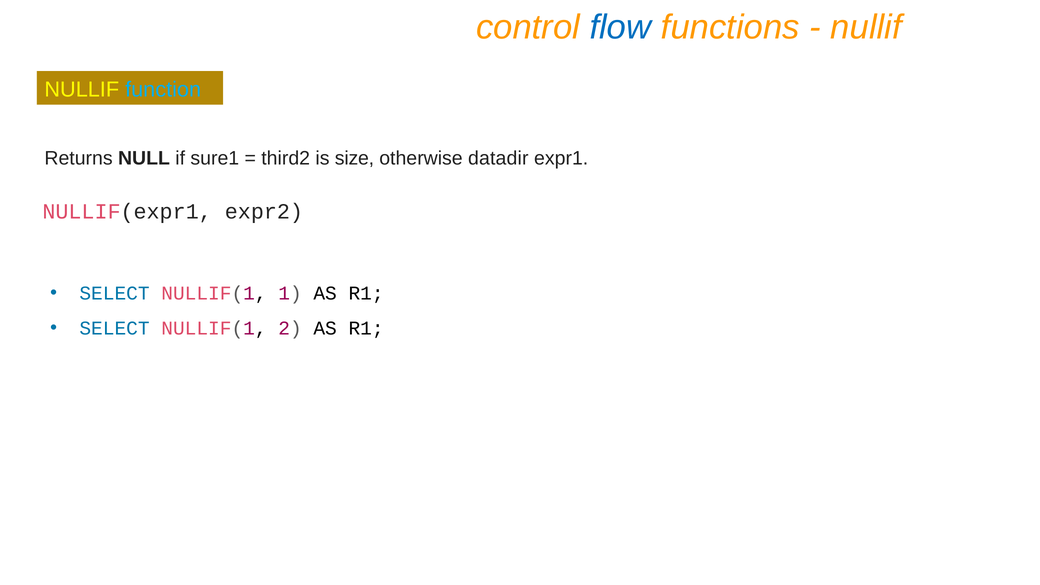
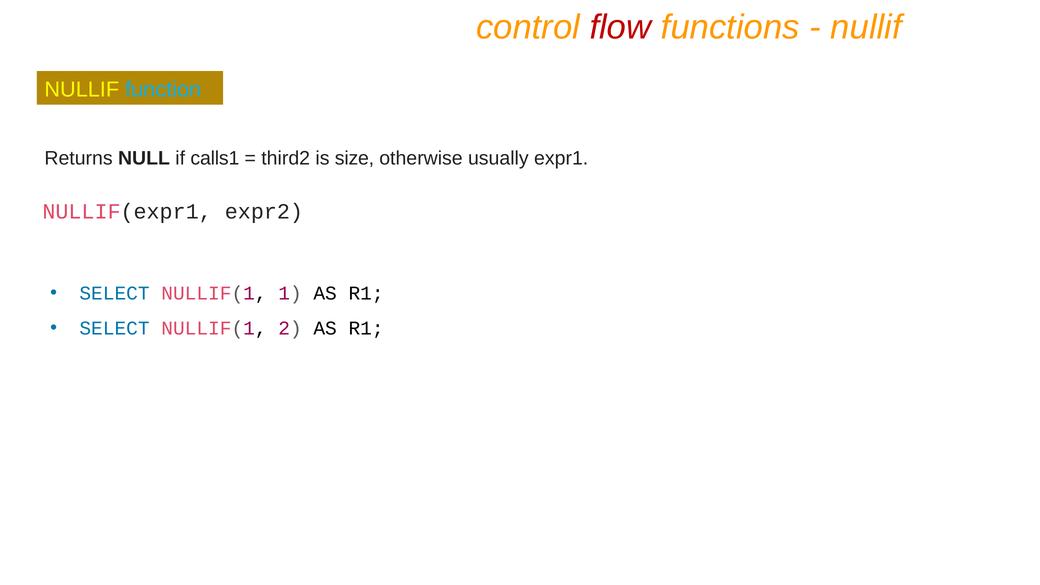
flow colour: blue -> red (620, 27)
sure1: sure1 -> calls1 (215, 158)
datadir: datadir -> usually (498, 158)
